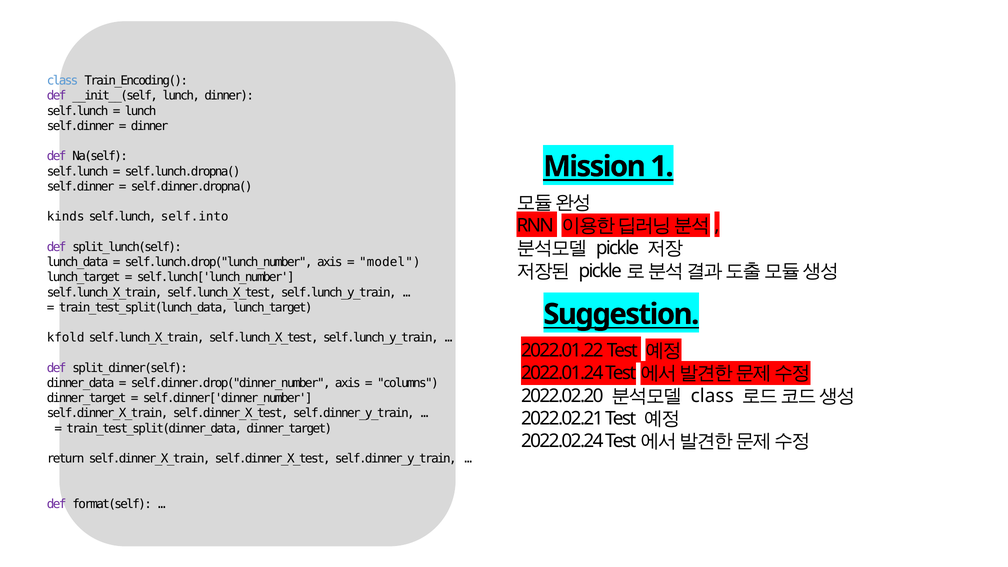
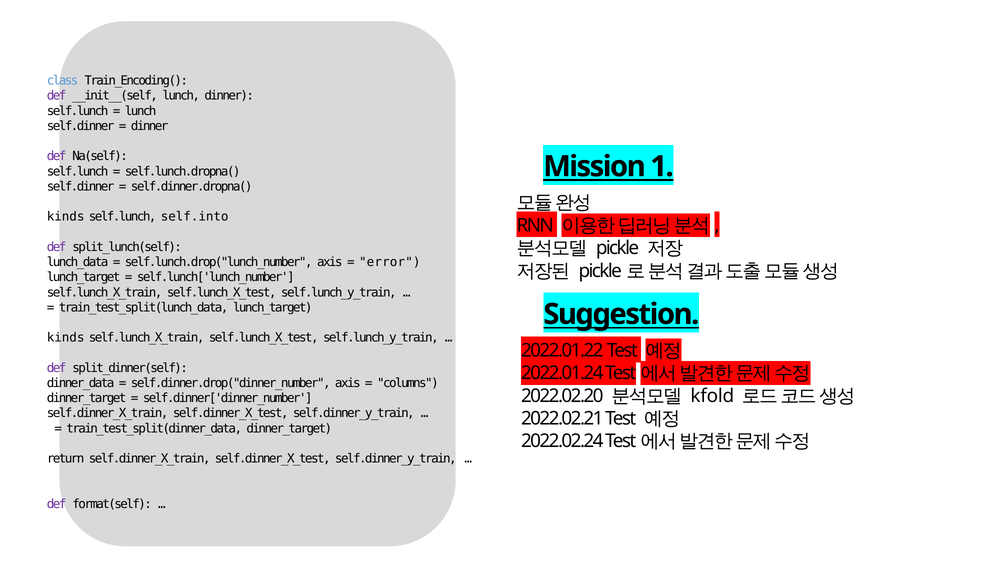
model: model -> error (390, 262)
kfold: kfold -> kinds (66, 338)
class: class -> kfold (712, 396)
